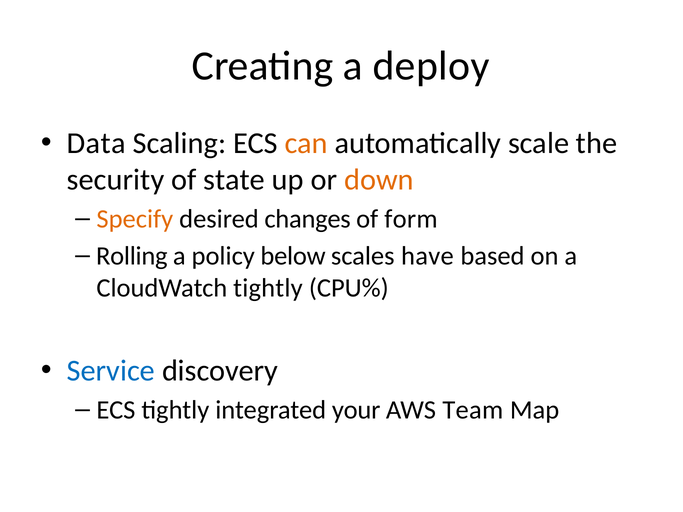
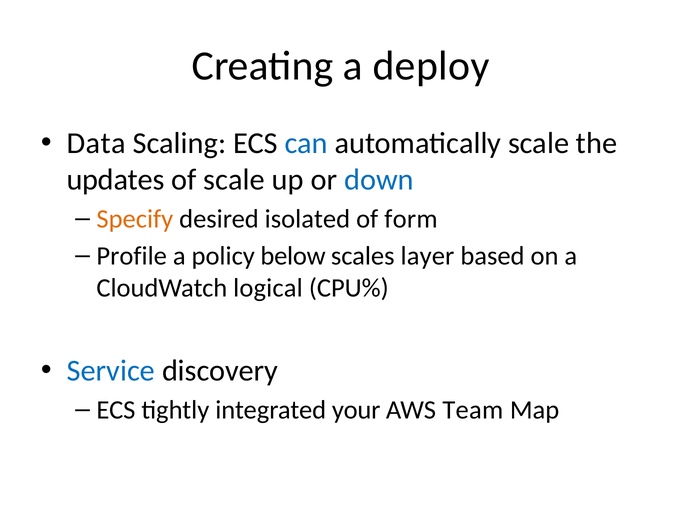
can colour: orange -> blue (306, 143)
security: security -> updates (116, 180)
of state: state -> scale (234, 180)
down colour: orange -> blue (379, 180)
changes: changes -> isolated (307, 219)
Rolling: Rolling -> Profile (132, 256)
have: have -> layer (427, 256)
CloudWatch tightly: tightly -> logical (268, 288)
